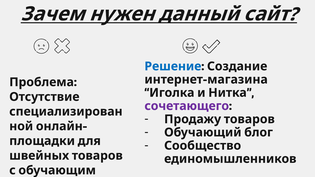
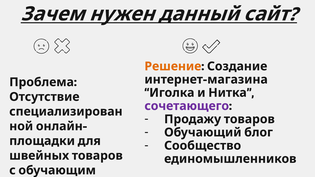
Решение colour: blue -> orange (173, 66)
